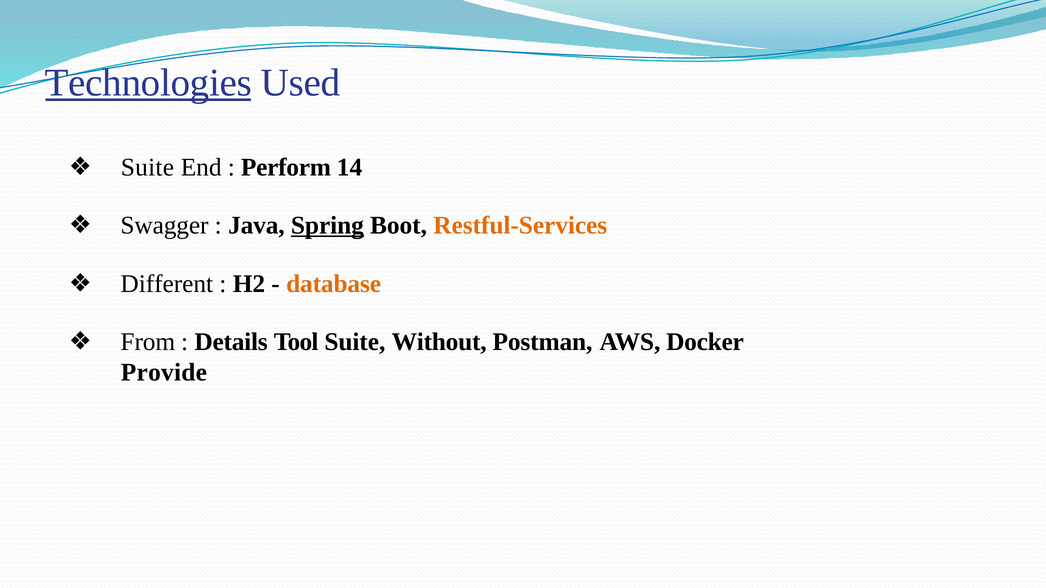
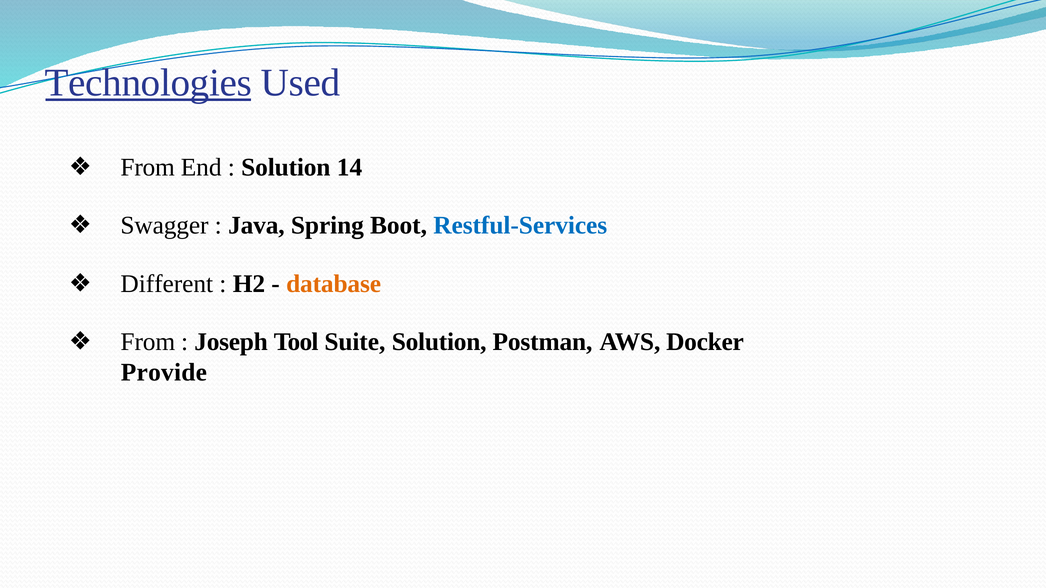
Suite: Suite -> From (148, 167)
Perform: Perform -> Solution (286, 167)
Spring underline: present -> none (327, 226)
Restful-Services colour: orange -> blue (520, 226)
Details: Details -> Joseph (231, 342)
Suite Without: Without -> Solution (439, 342)
